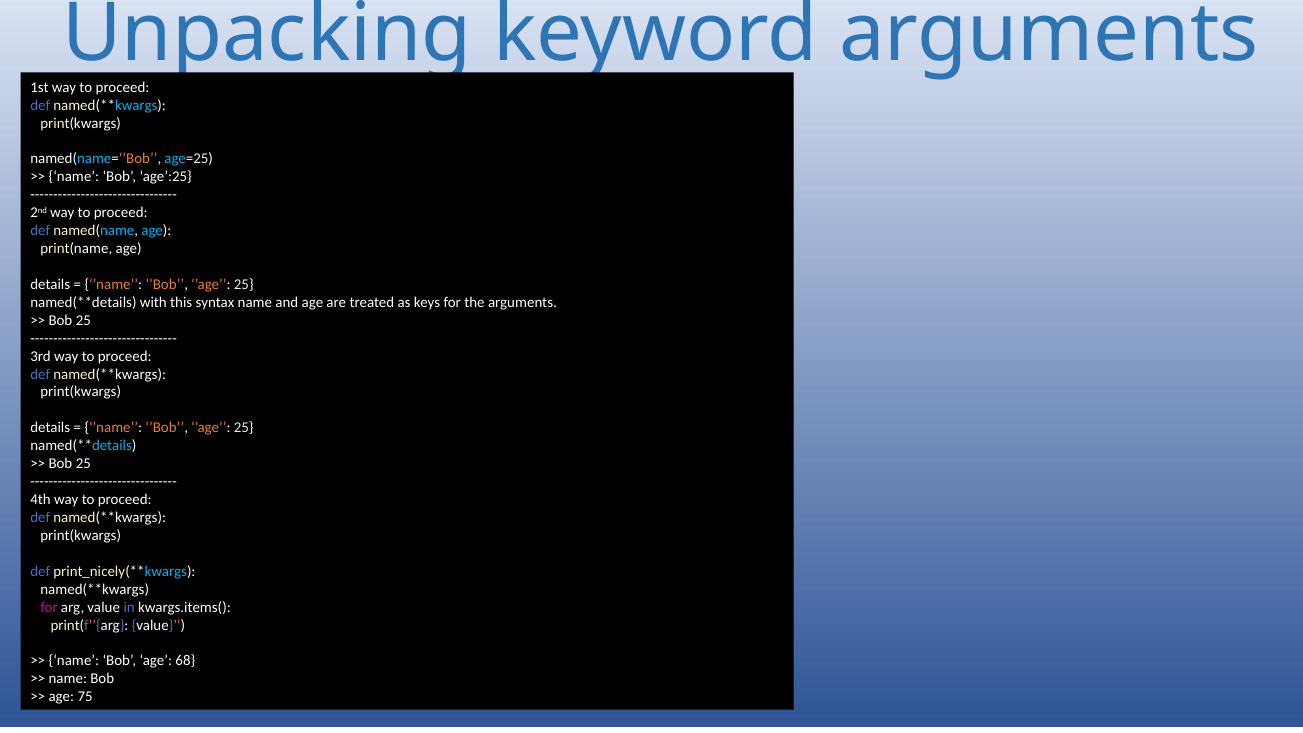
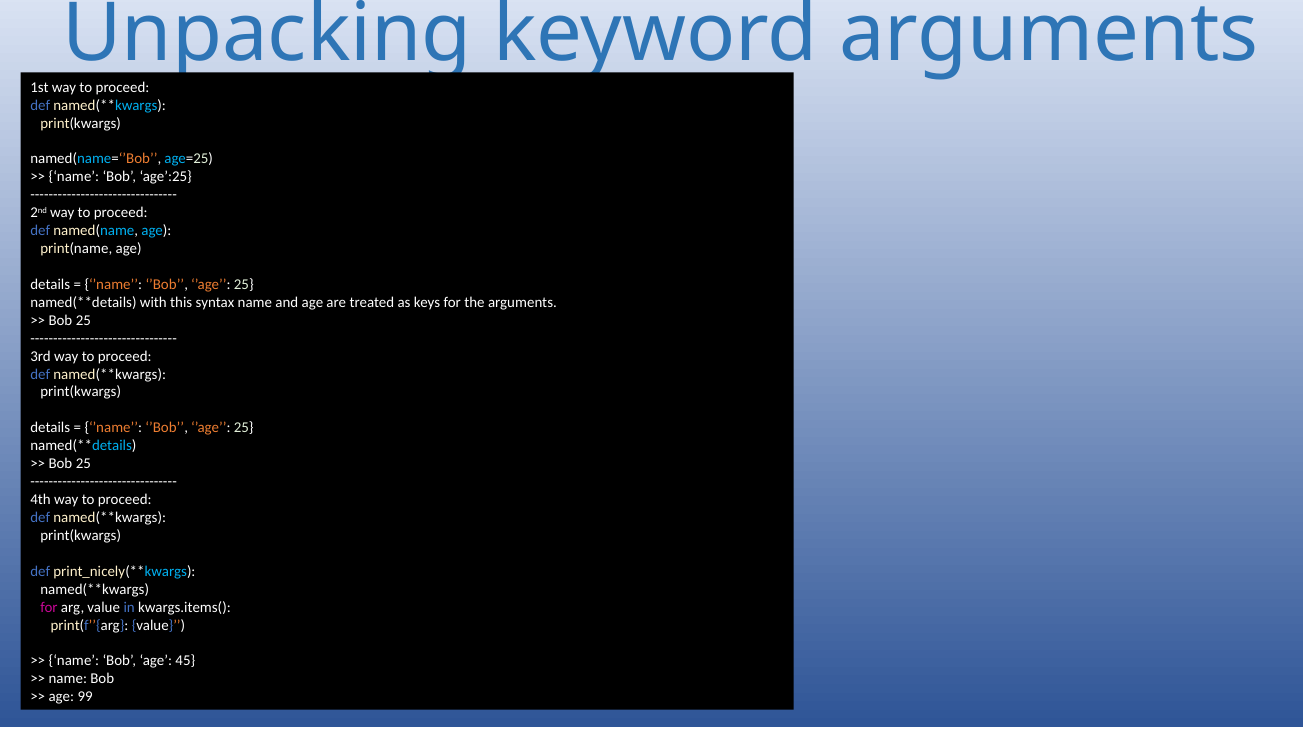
68: 68 -> 45 (185, 661)
75: 75 -> 99 (85, 697)
